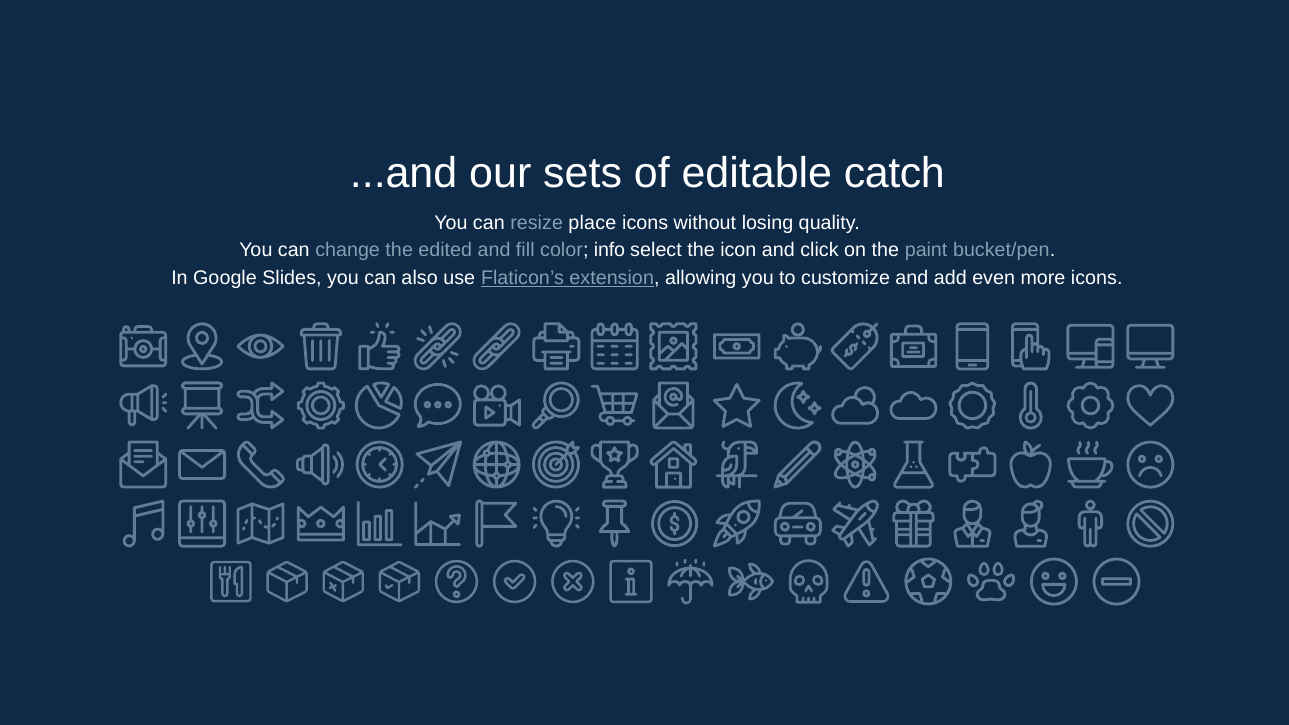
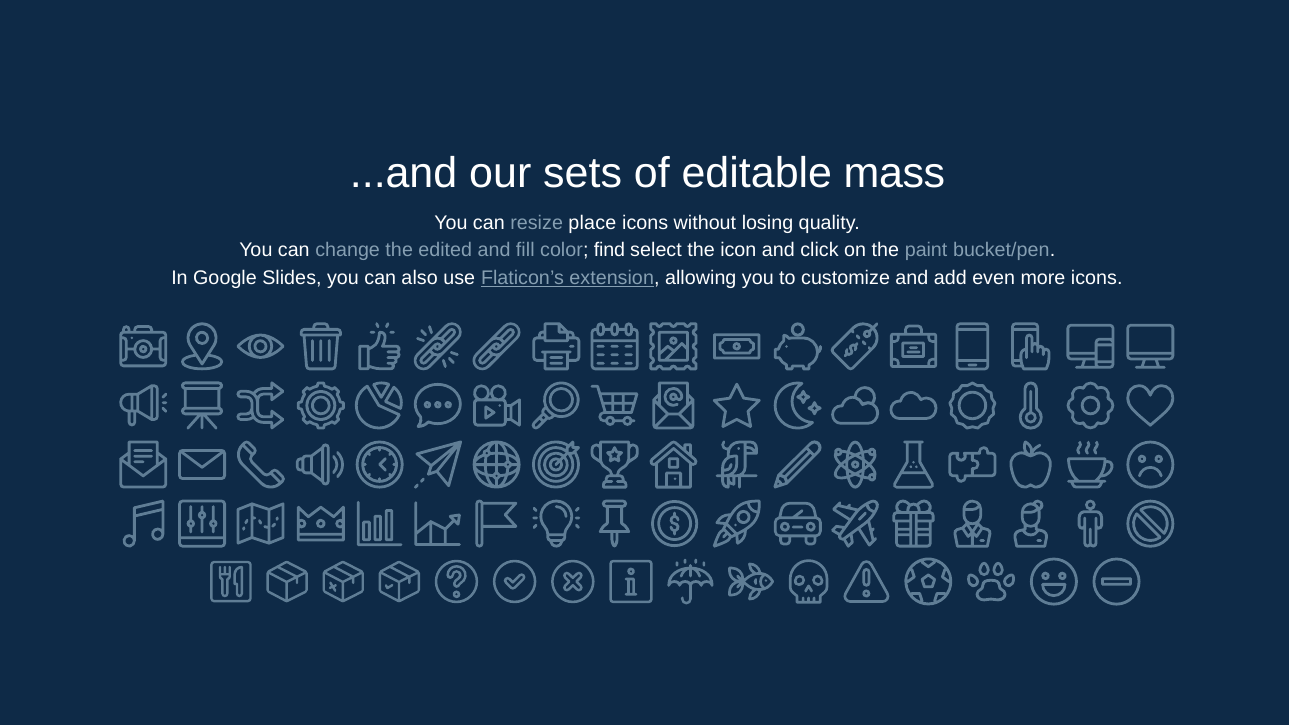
catch: catch -> mass (894, 173)
info: info -> find (610, 250)
